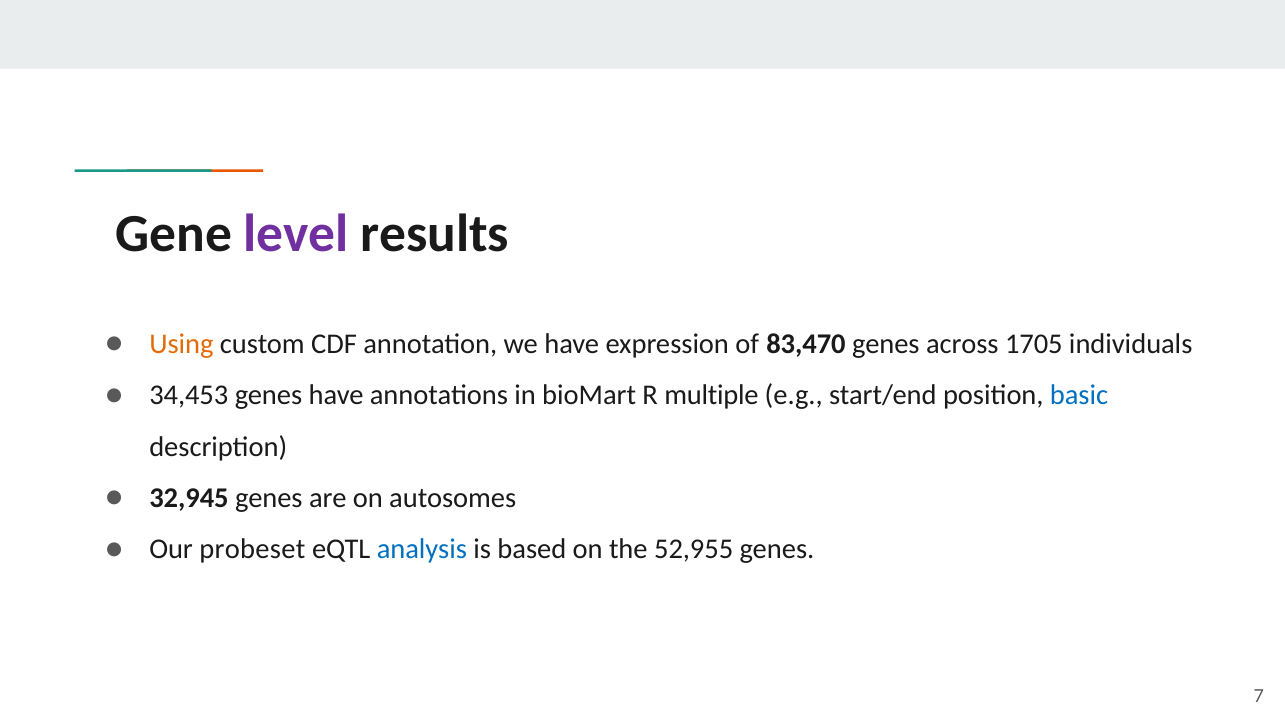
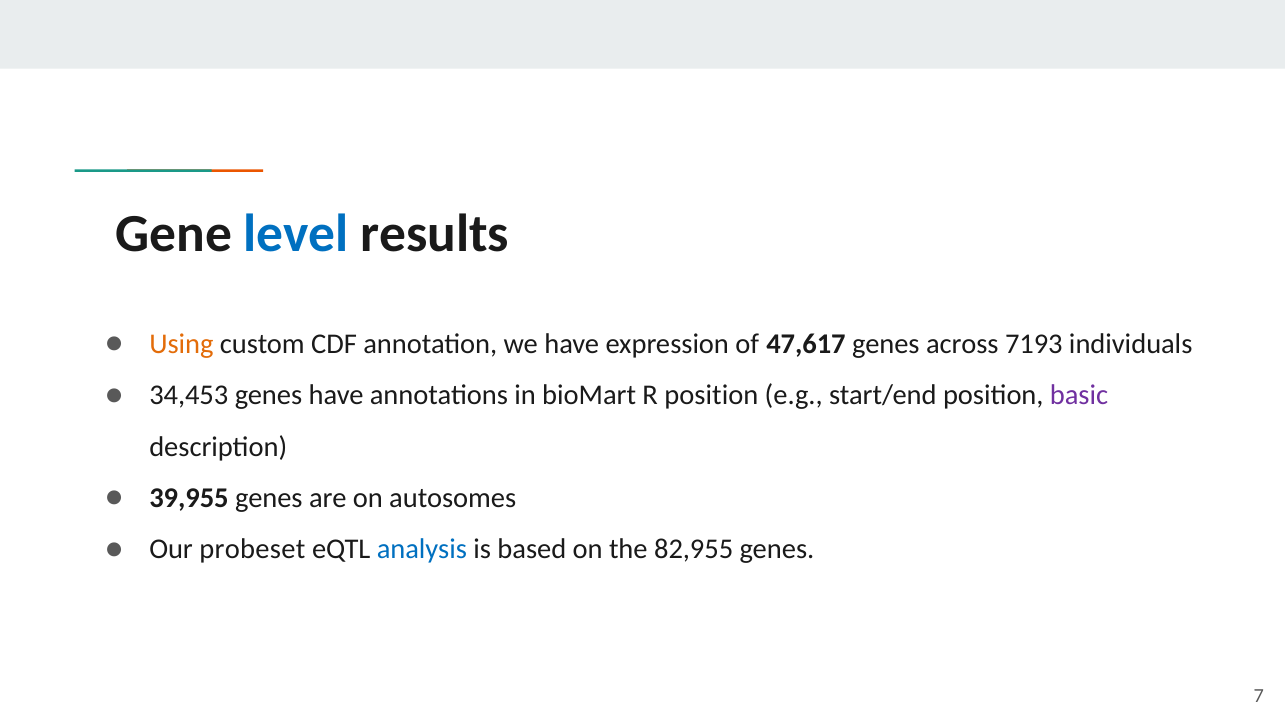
level colour: purple -> blue (296, 234)
83,470: 83,470 -> 47,617 (806, 344)
1705: 1705 -> 7193 (1034, 344)
R multiple: multiple -> position (711, 395)
basic colour: blue -> purple (1079, 395)
32,945: 32,945 -> 39,955 (189, 498)
52,955: 52,955 -> 82,955 (694, 549)
